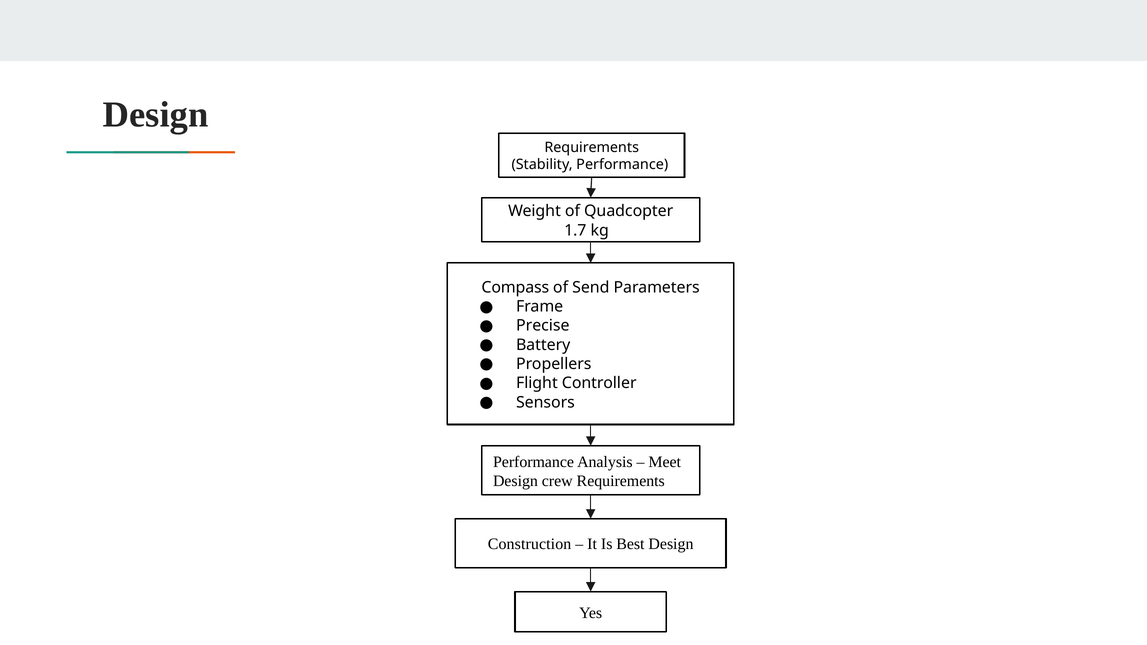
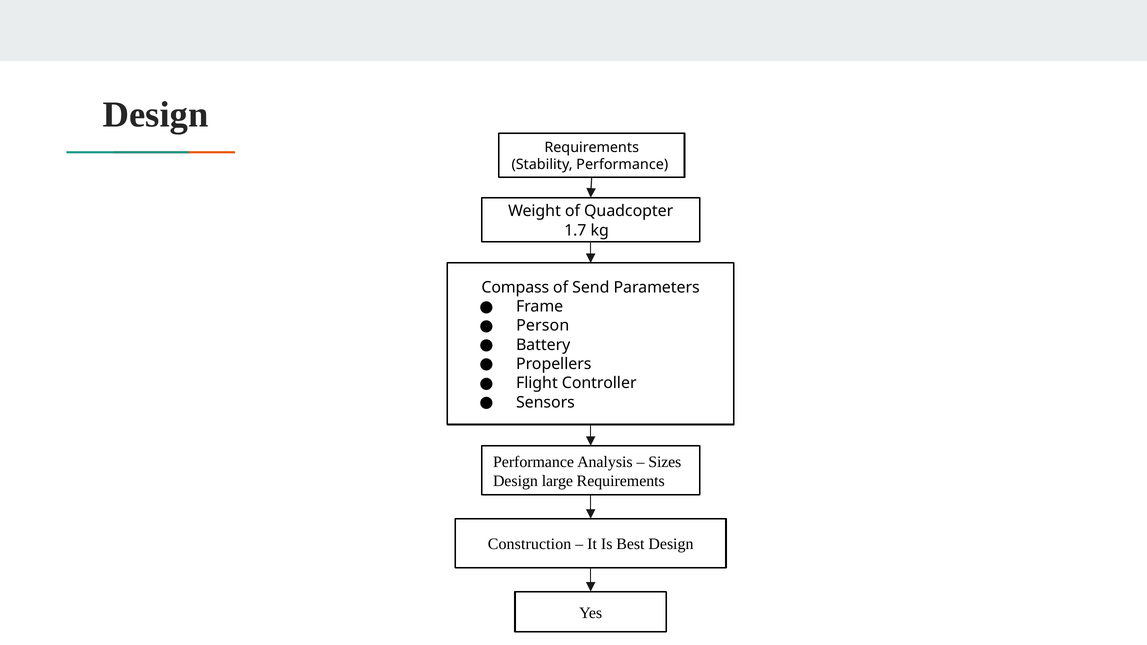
Precise: Precise -> Person (543, 326)
Meet: Meet -> Sizes (665, 462)
crew: crew -> large (557, 481)
